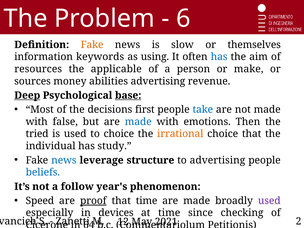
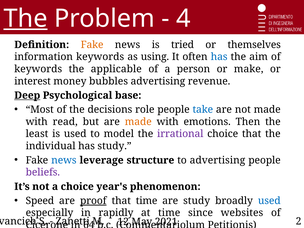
The underline: none -> present (26, 18)
6: 6 -> 4 (183, 18)
slow: slow -> tried (183, 45)
resources: resources -> keywords (38, 69)
sources: sources -> interest (33, 81)
abilities: abilities -> bubbles (109, 81)
base underline: present -> none (128, 95)
first: first -> role (145, 110)
false: false -> read (65, 122)
made colour: blue -> orange (138, 122)
tried: tried -> least (37, 134)
to choice: choice -> model (119, 134)
irrational colour: orange -> purple (180, 134)
beliefs colour: blue -> purple (43, 172)
a follow: follow -> choice (77, 187)
made: made -> study (197, 201)
used colour: purple -> blue (269, 201)
devices: devices -> rapidly (116, 213)
checking: checking -> websites (242, 213)
